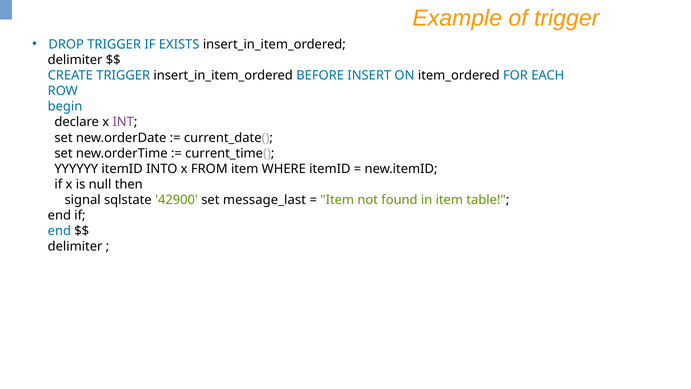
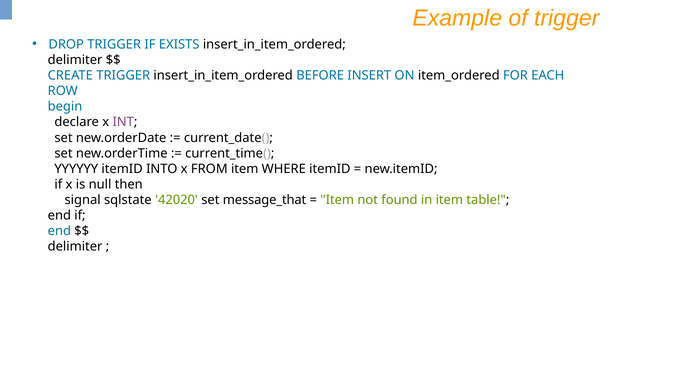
42900: 42900 -> 42020 (177, 200)
message_last: message_last -> message_that (265, 200)
